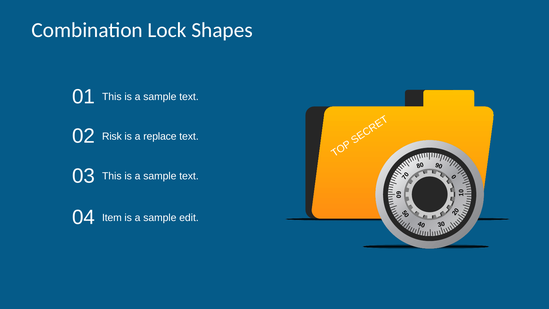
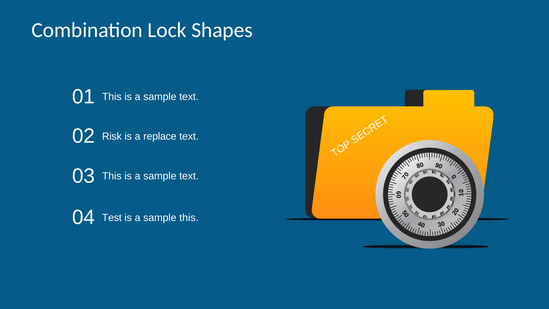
Item: Item -> Test (112, 218)
sample edit: edit -> this (189, 218)
